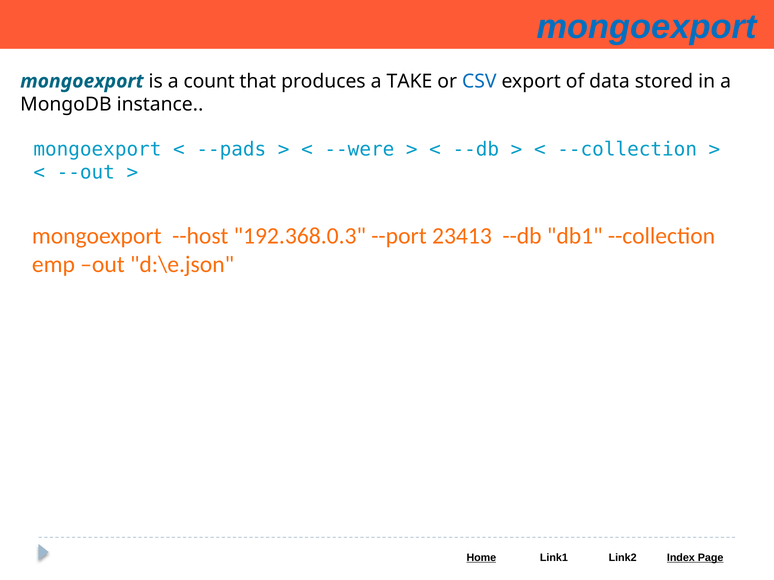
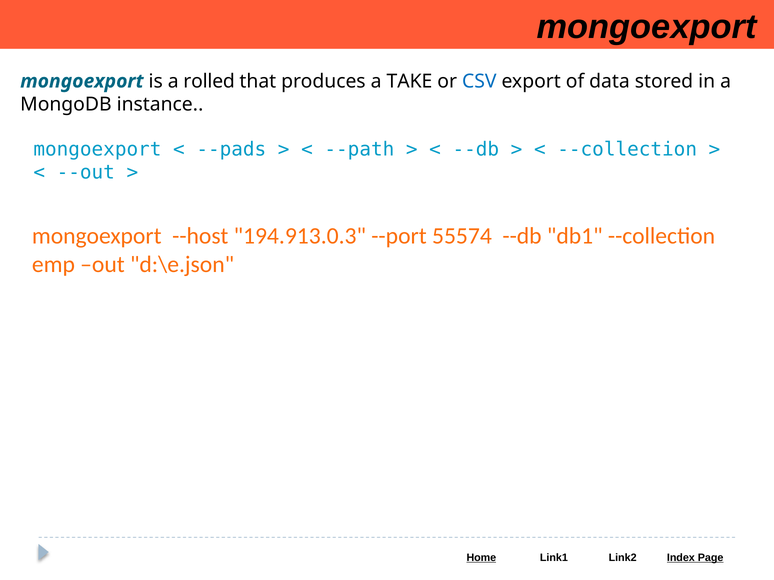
mongoexport colour: blue -> black (647, 27)
count: count -> rolled (209, 81)
--were: --were -> --path (359, 149)
192.368.0.3: 192.368.0.3 -> 194.913.0.3 (300, 236)
23413: 23413 -> 55574 (462, 236)
